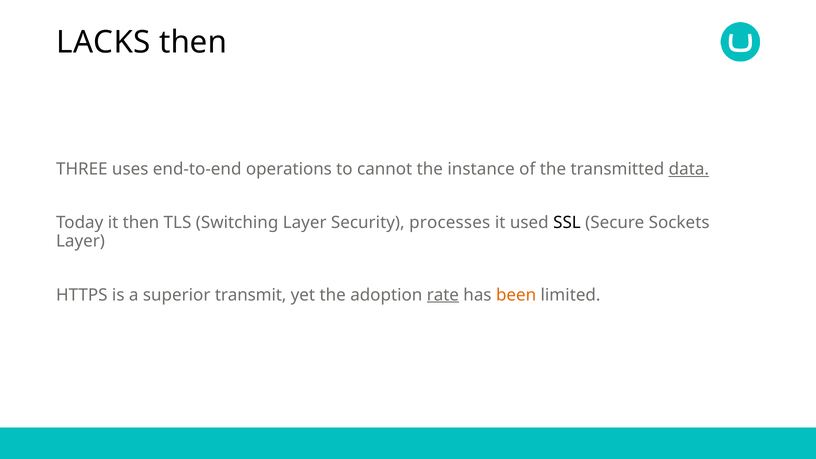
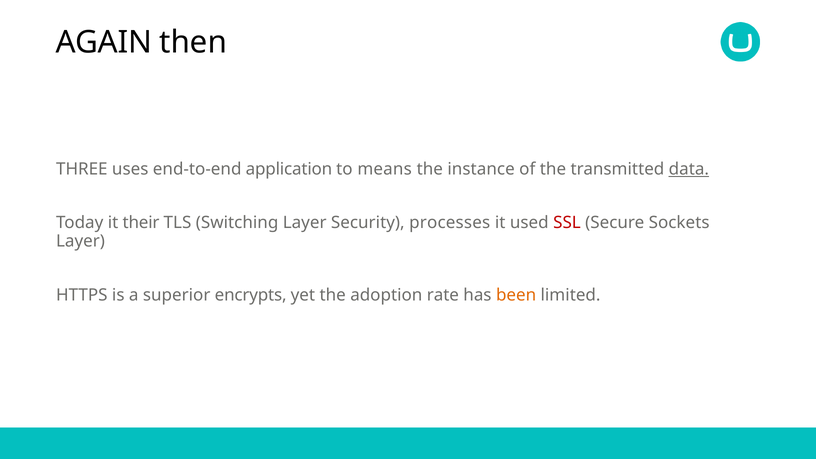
LACKS: LACKS -> AGAIN (104, 42)
operations: operations -> application (289, 169)
cannot: cannot -> means (385, 169)
it then: then -> their (141, 223)
SSL colour: black -> red (567, 223)
transmit: transmit -> encrypts (251, 295)
rate underline: present -> none (443, 295)
